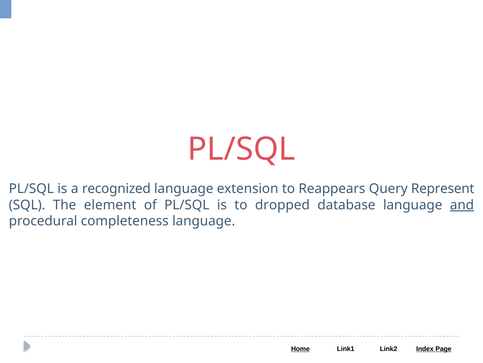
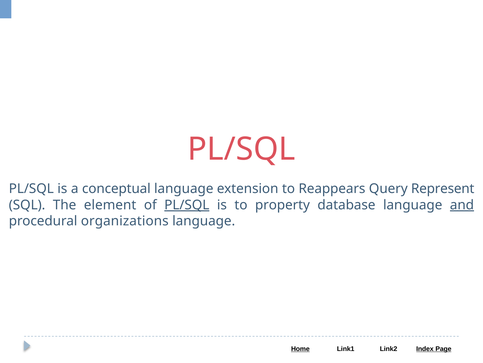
recognized: recognized -> conceptual (116, 188)
PL/SQL underline: none -> present (187, 205)
dropped: dropped -> property (282, 205)
completeness: completeness -> organizations (125, 221)
